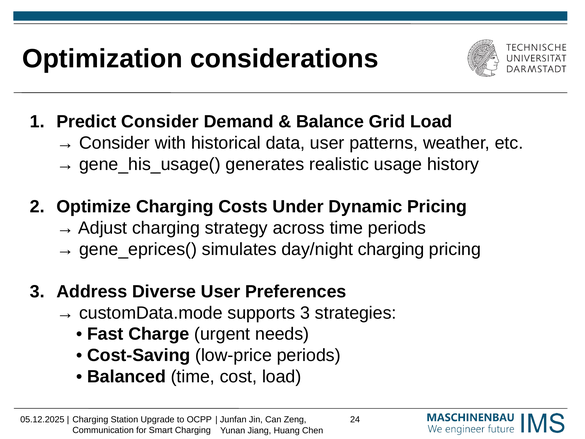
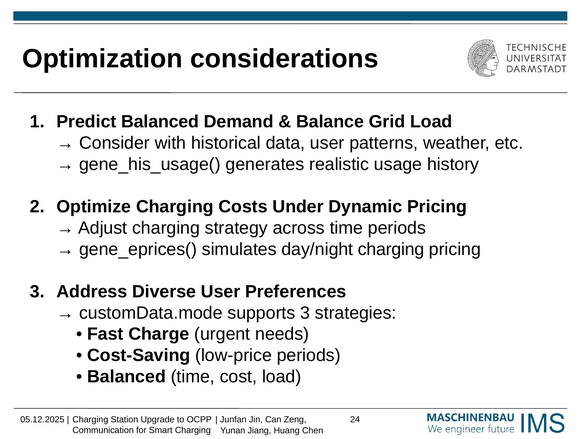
Predict Consider: Consider -> Balanced (160, 122)
